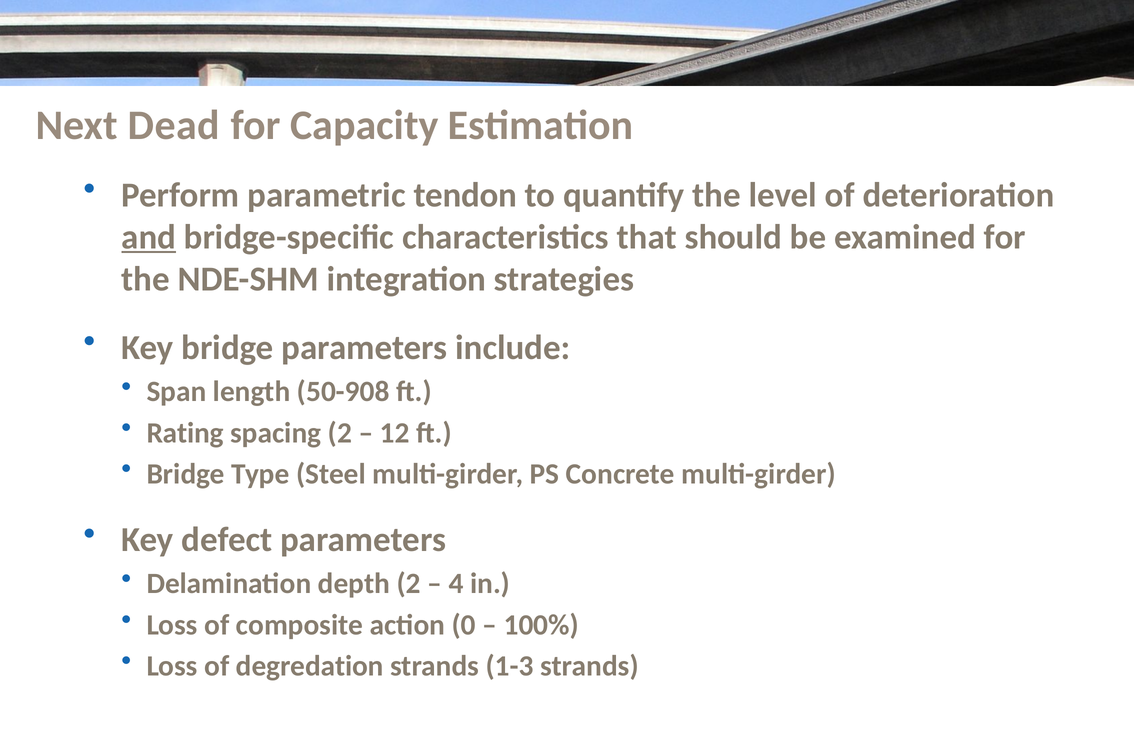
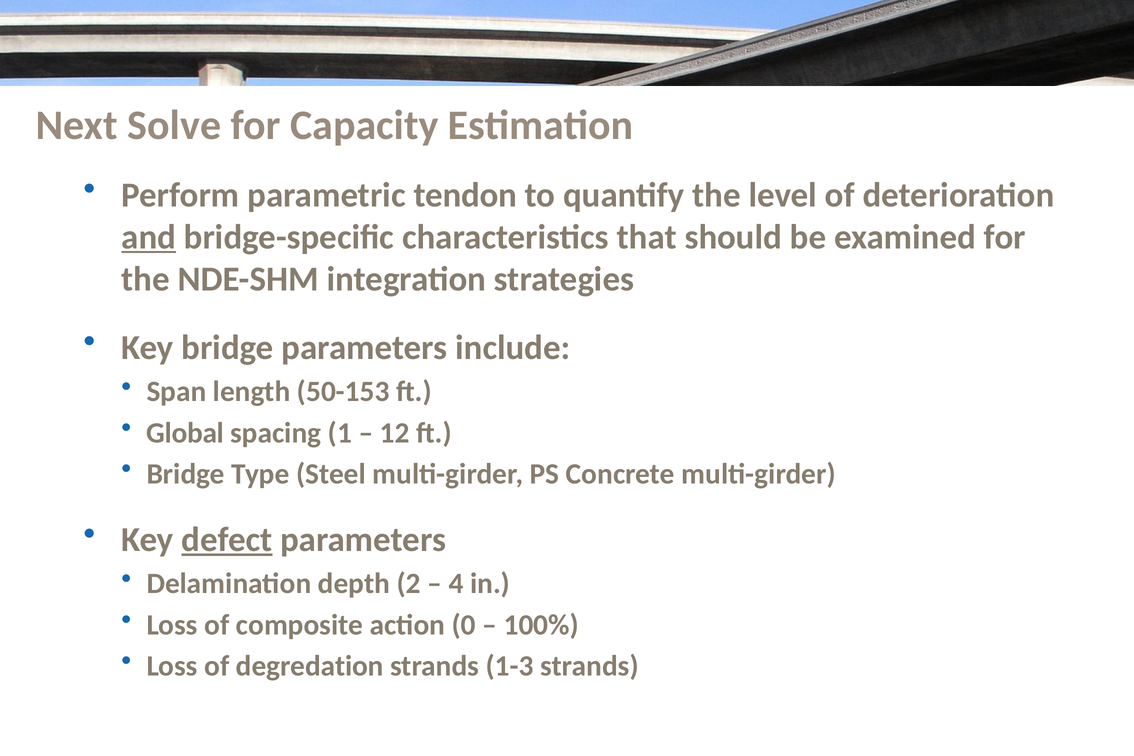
Dead: Dead -> Solve (174, 125)
50-908: 50-908 -> 50-153 (343, 392)
Rating: Rating -> Global (185, 433)
spacing 2: 2 -> 1 (340, 433)
defect underline: none -> present (227, 540)
